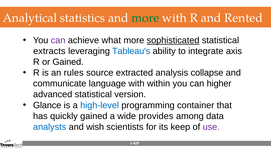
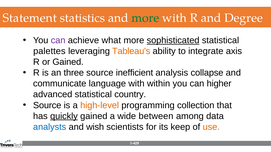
Analytical: Analytical -> Statement (30, 18)
Rented: Rented -> Degree (244, 18)
extracts: extracts -> palettes (49, 51)
Tableau's colour: blue -> orange (131, 51)
rules: rules -> three (74, 73)
extracted: extracted -> inefficient (135, 73)
version: version -> country (130, 95)
Glance: Glance -> Source (47, 106)
high-level colour: blue -> orange (100, 106)
container: container -> collection (196, 106)
quickly underline: none -> present (64, 116)
provides: provides -> between (156, 116)
use colour: purple -> orange (211, 127)
